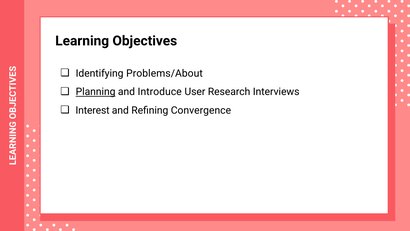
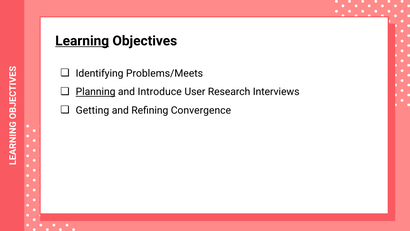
Learning underline: none -> present (82, 41)
Problems/About: Problems/About -> Problems/Meets (165, 73)
Interest: Interest -> Getting (92, 110)
